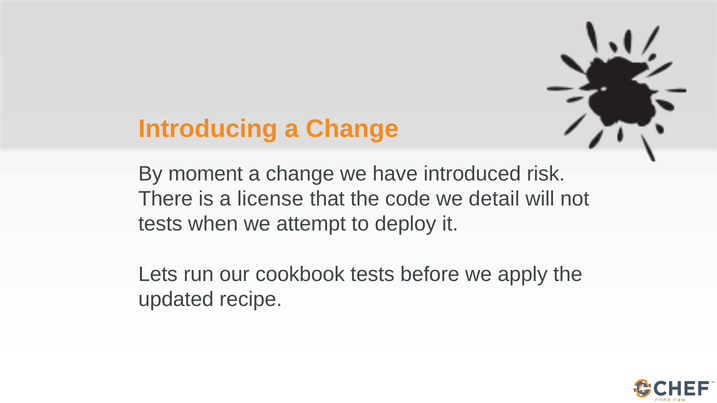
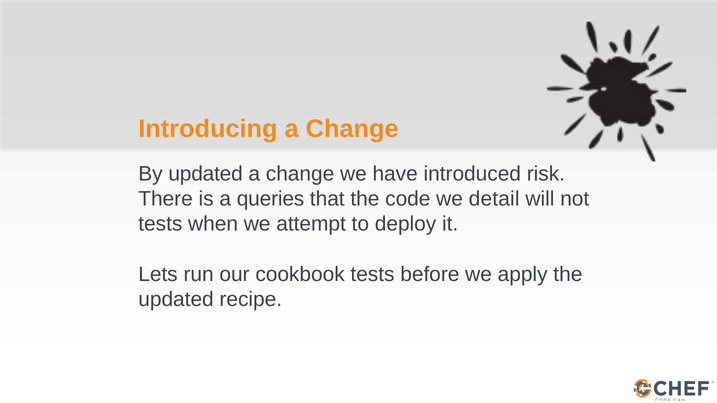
By moment: moment -> updated (206, 174)
license: license -> queries (271, 199)
